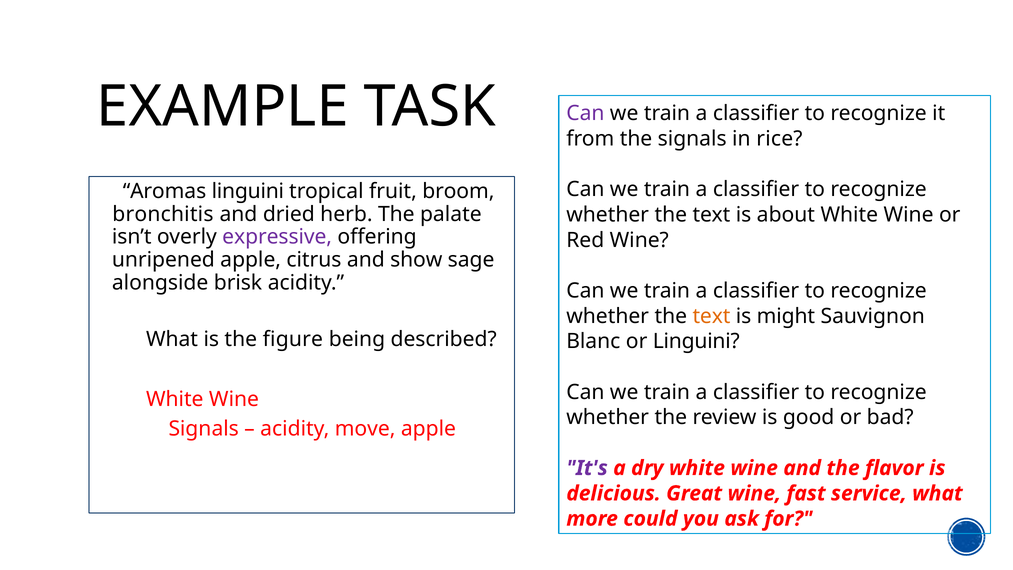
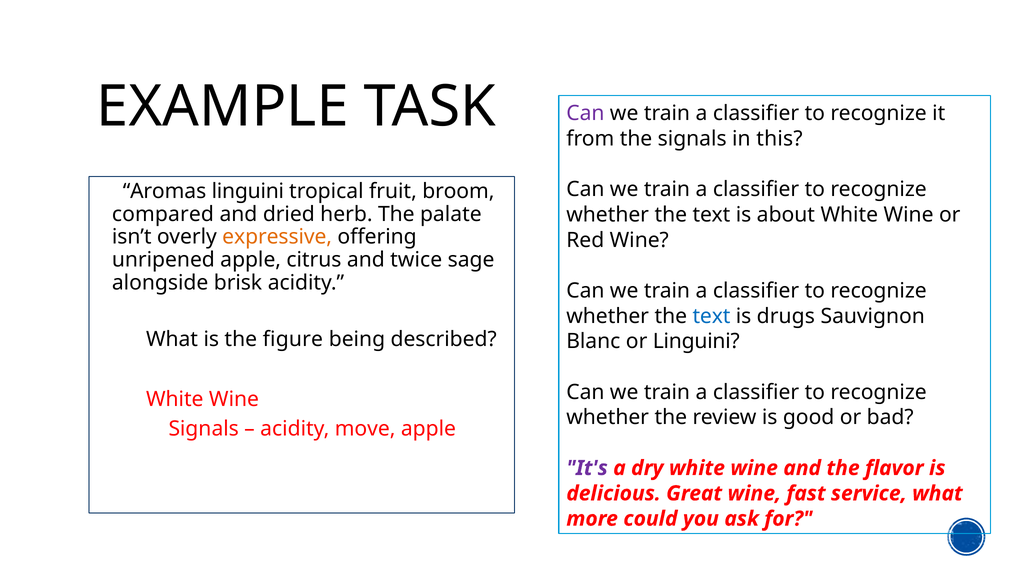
rice: rice -> this (779, 139)
bronchitis: bronchitis -> compared (163, 214)
expressive colour: purple -> orange (277, 237)
show: show -> twice (416, 260)
text colour: orange -> blue (711, 316)
might: might -> drugs (786, 316)
